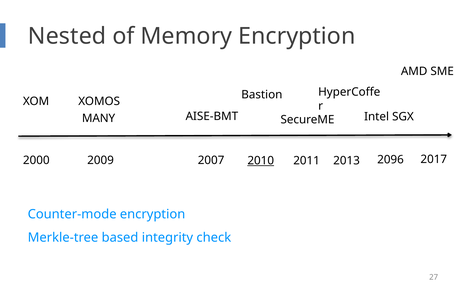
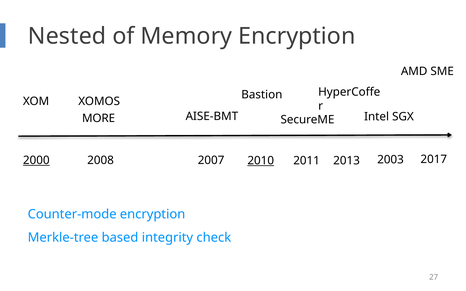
MANY: MANY -> MORE (99, 118)
2000 underline: none -> present (36, 160)
2009: 2009 -> 2008 (101, 161)
2096: 2096 -> 2003 (390, 160)
